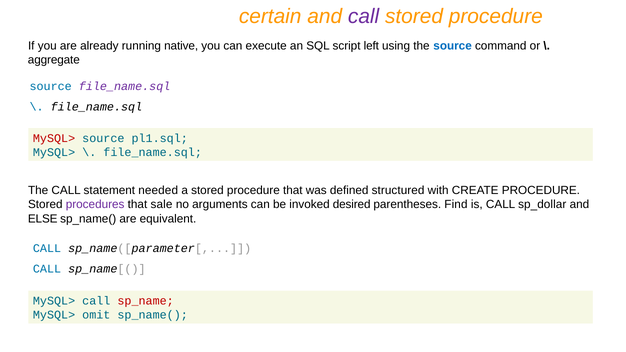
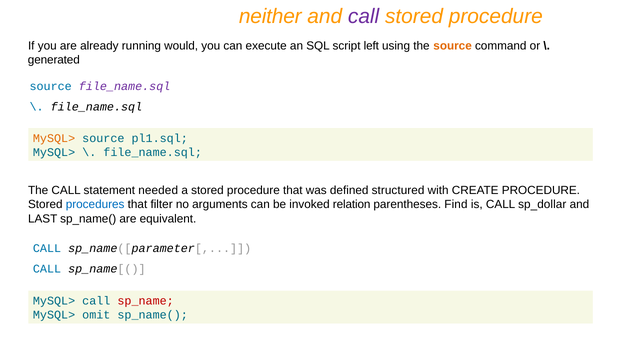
certain: certain -> neither (270, 16)
native: native -> would (181, 46)
source colour: blue -> orange (453, 46)
aggregate: aggregate -> generated (54, 60)
MySQL> colour: red -> orange (54, 138)
procedures colour: purple -> blue (95, 205)
sale: sale -> filter (162, 205)
desired: desired -> relation (352, 205)
ELSE: ELSE -> LAST (43, 219)
